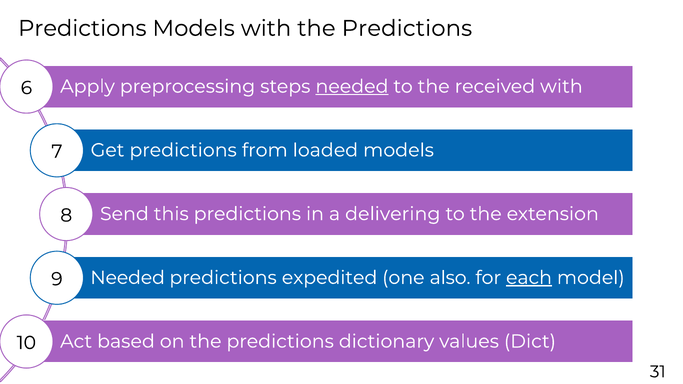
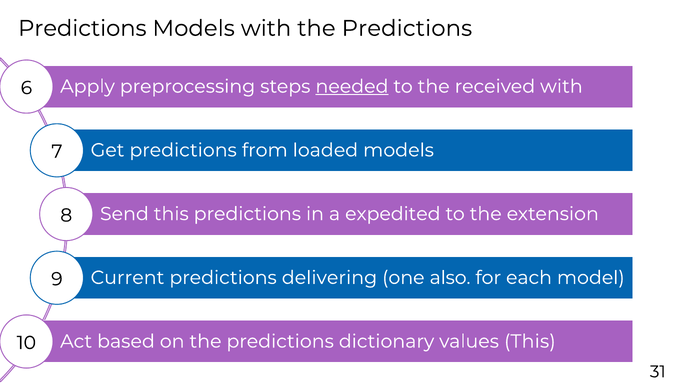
delivering: delivering -> expedited (393, 214)
Needed: Needed -> Current (127, 278)
expedited: expedited -> delivering (329, 278)
each underline: present -> none (529, 278)
values Dict: Dict -> This (530, 342)
